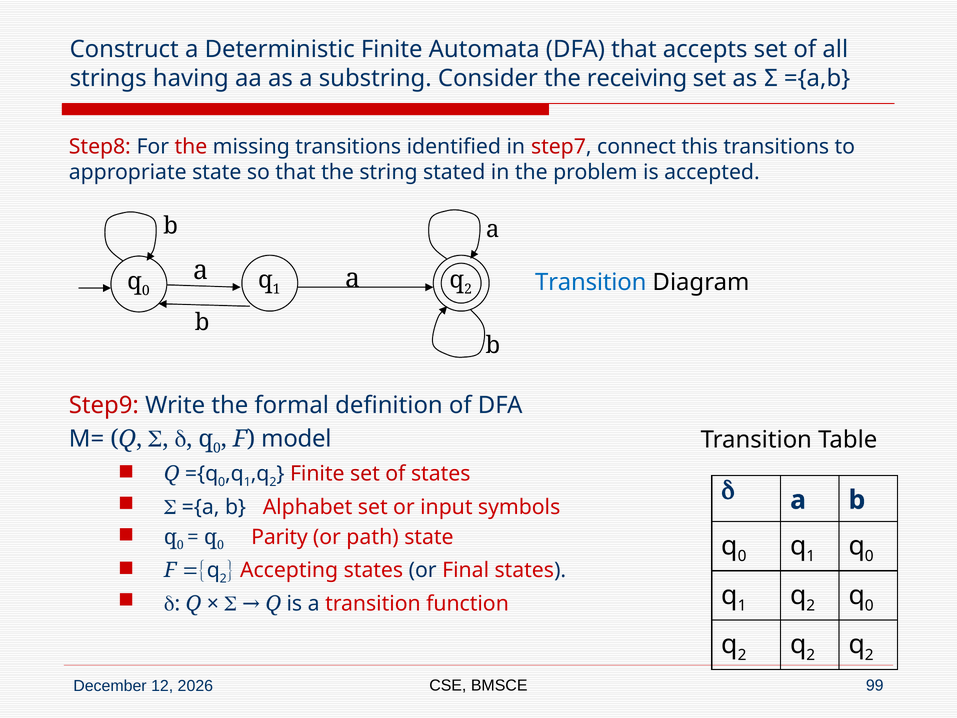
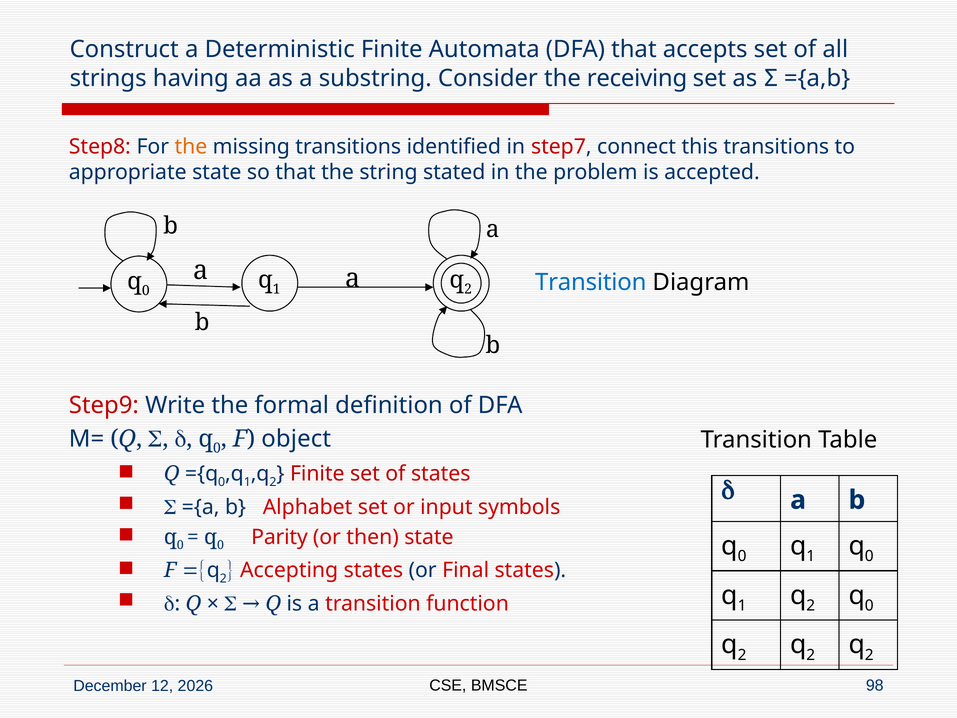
the colour: red -> orange (191, 147)
model: model -> object (296, 439)
path: path -> then (373, 537)
99: 99 -> 98 (875, 685)
